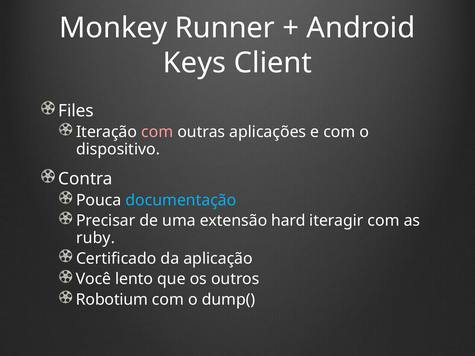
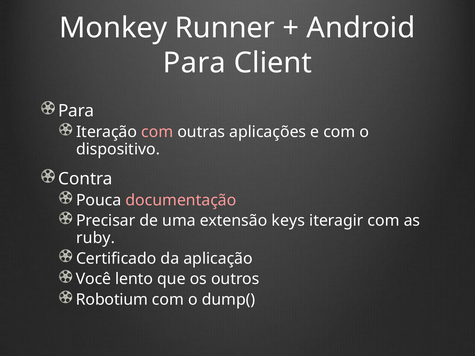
Keys: Keys -> Para (194, 63)
Files: Files -> Para (76, 111)
documentação colour: light blue -> pink (181, 200)
hard: hard -> keys (288, 221)
